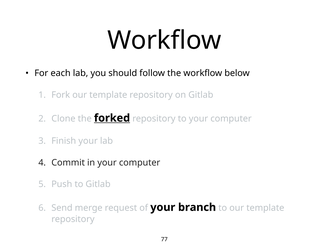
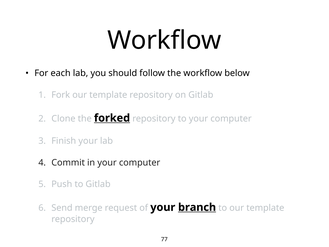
branch underline: none -> present (197, 207)
